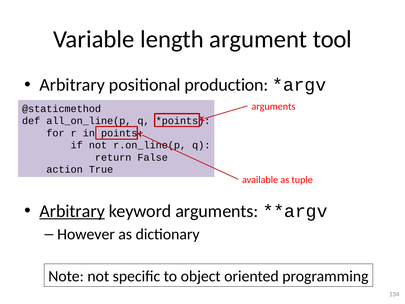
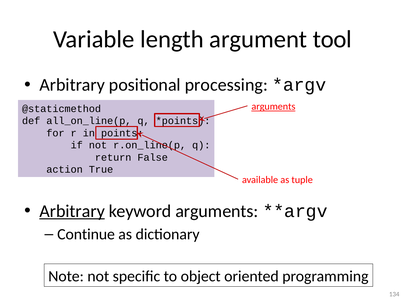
production: production -> processing (226, 85)
arguments underline: none -> present (273, 106)
However: However -> Continue (86, 234)
